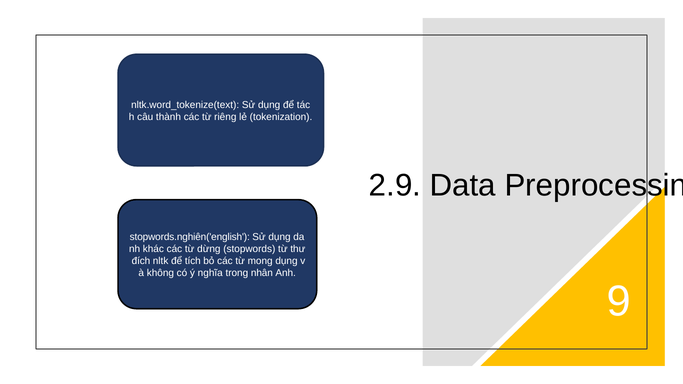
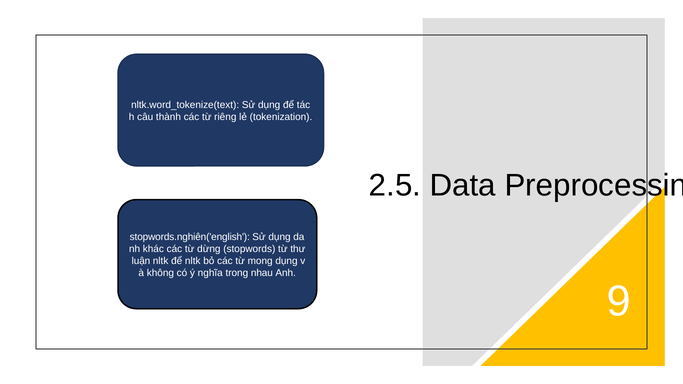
2.9: 2.9 -> 2.5 (395, 185)
đích: đích -> luận (141, 261)
để tích: tích -> nltk (193, 261)
nhân: nhân -> nhau (262, 273)
